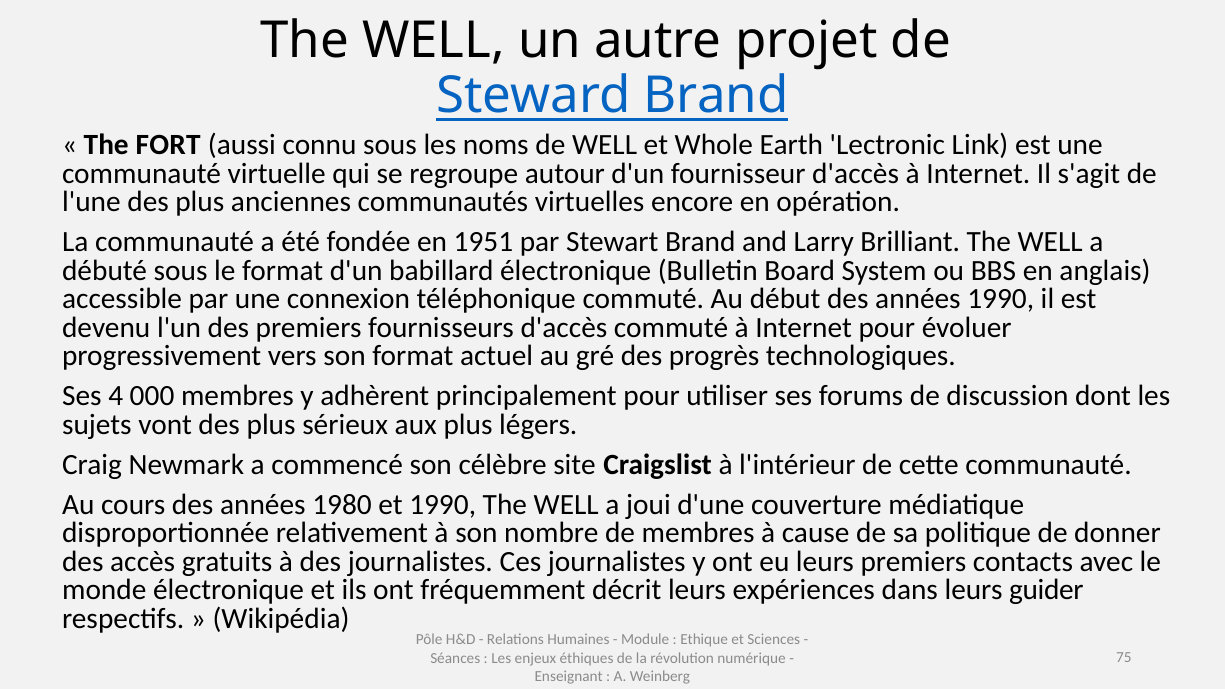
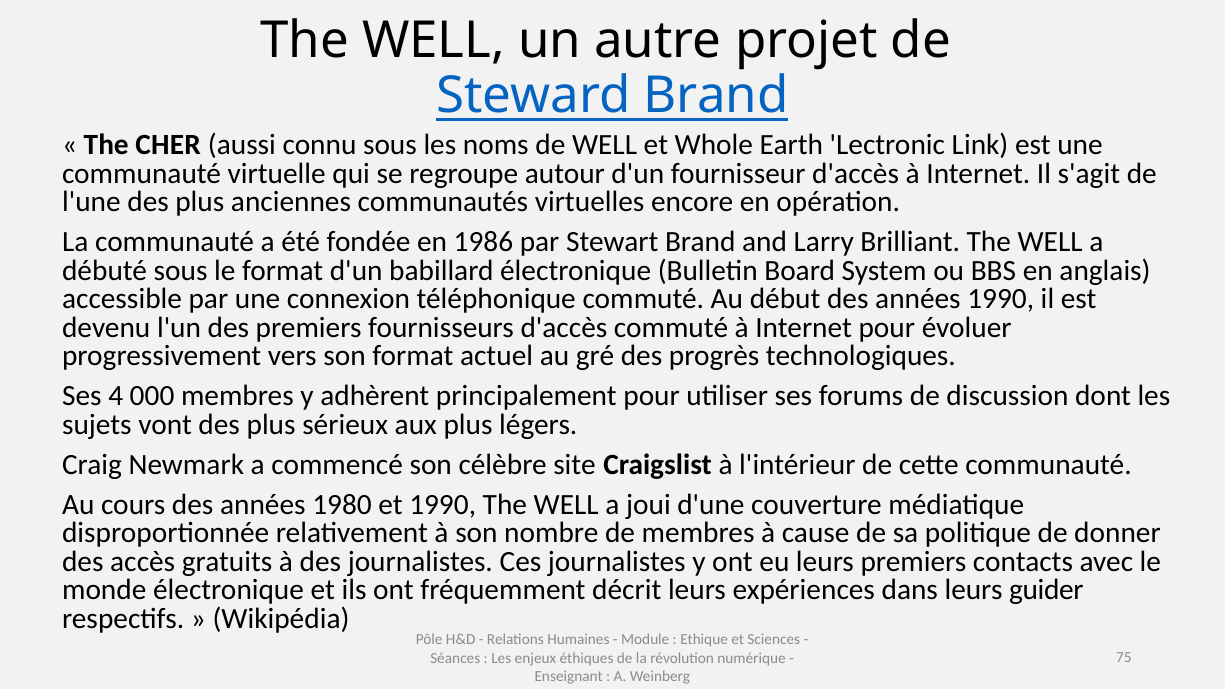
FORT: FORT -> CHER (168, 145)
1951: 1951 -> 1986 (483, 242)
